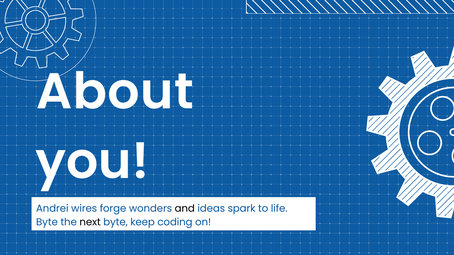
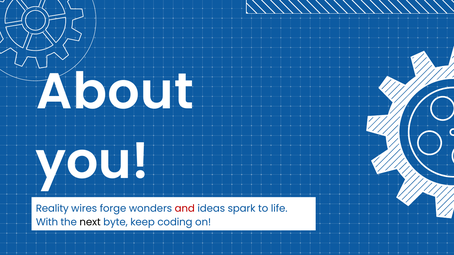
Andrei: Andrei -> Reality (52, 209)
and colour: black -> red (185, 209)
Byte: Byte -> With (47, 223)
